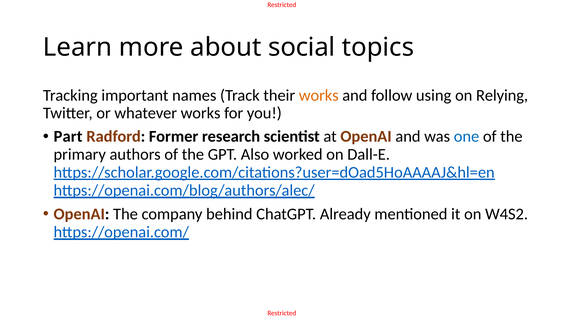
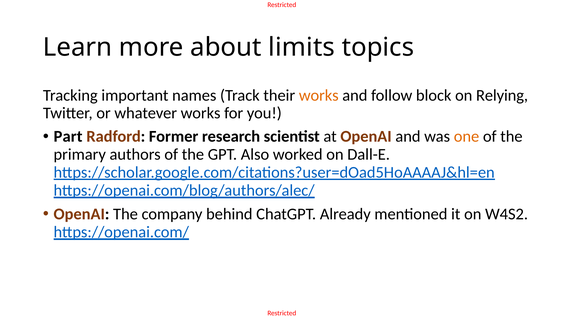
social: social -> limits (302, 47)
using: using -> block (434, 95)
one colour: blue -> orange (467, 137)
